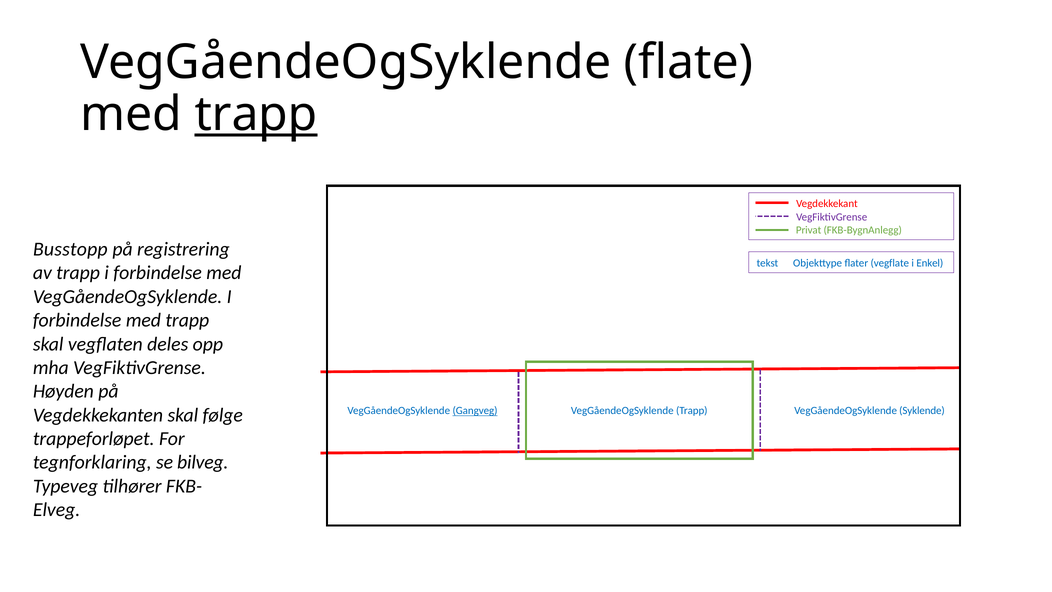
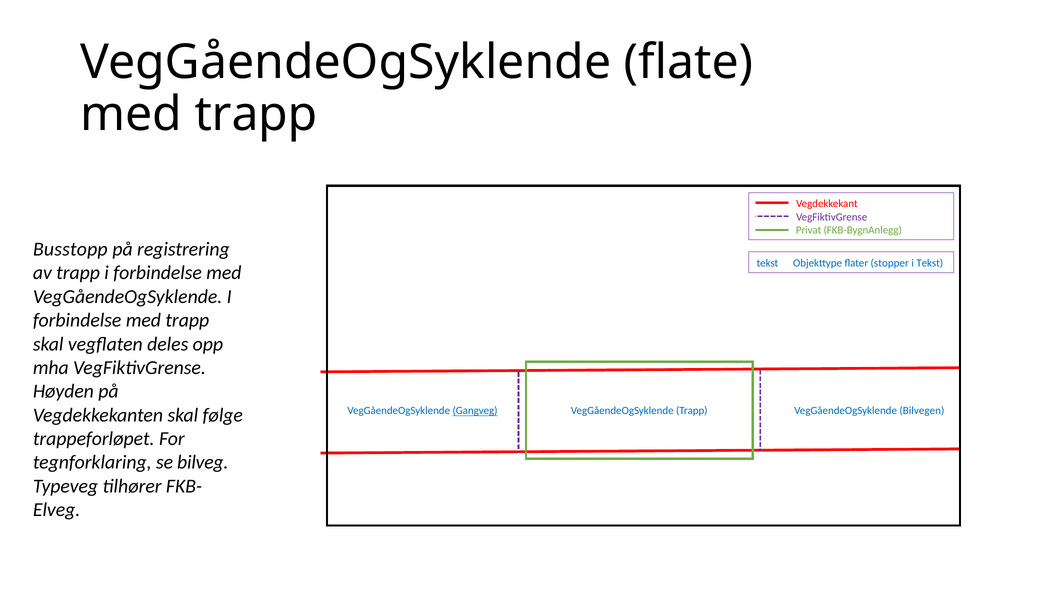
trapp underline: present -> none (256, 114)
vegflate: vegflate -> stopper (890, 263)
i Enkel: Enkel -> Tekst (930, 263)
Syklende: Syklende -> Bilvegen (922, 411)
